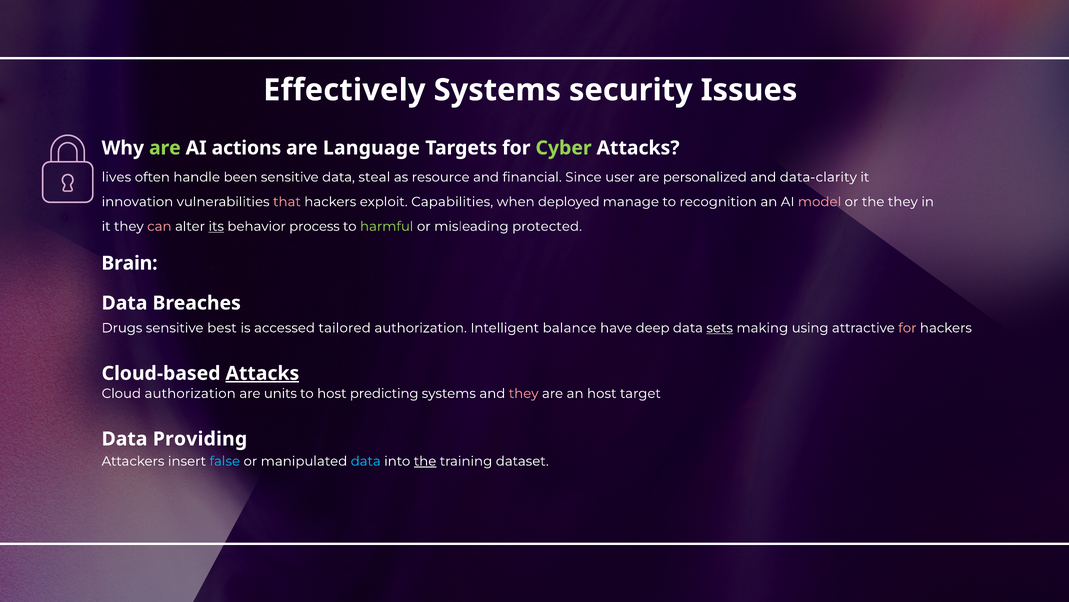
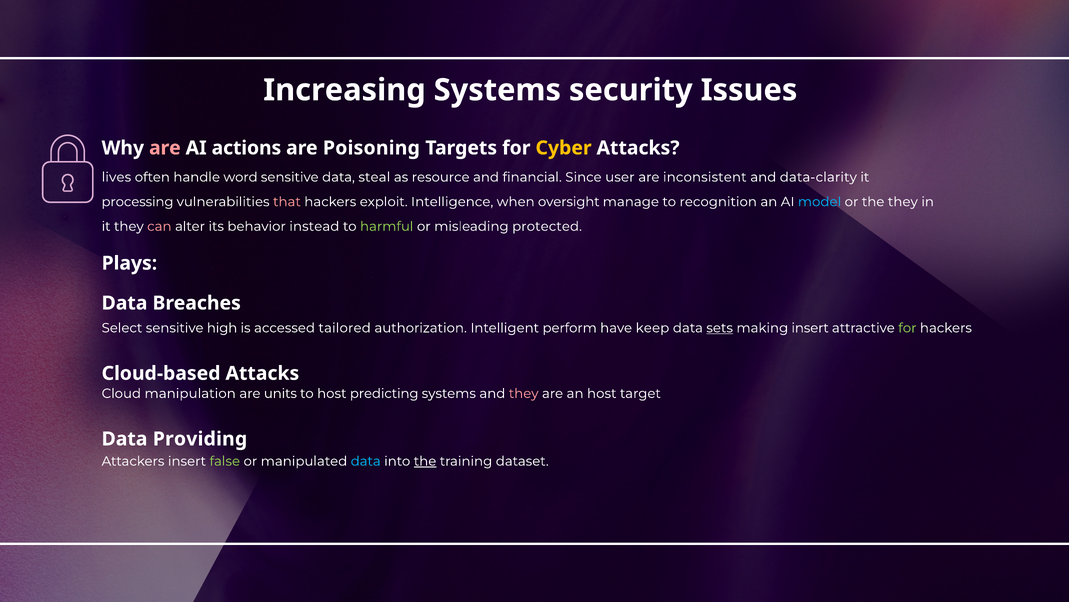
Effectively: Effectively -> Increasing (344, 90)
are colour: light green -> pink (165, 148)
Language: Language -> Poisoning (371, 148)
Cyber colour: light green -> yellow (564, 148)
been: been -> word (241, 177)
personalized: personalized -> inconsistent (705, 177)
innovation: innovation -> processing (137, 202)
Capabilities: Capabilities -> Intelligence (452, 202)
deployed: deployed -> oversight (569, 202)
model colour: pink -> light blue (819, 202)
its underline: present -> none (216, 226)
process: process -> instead (314, 226)
Brain: Brain -> Plays (129, 263)
Drugs: Drugs -> Select (122, 328)
best: best -> high (222, 328)
balance: balance -> perform (570, 328)
deep: deep -> keep (652, 328)
making using: using -> insert (810, 328)
for colour: pink -> light green (907, 328)
Attacks underline: present -> none (262, 373)
Cloud authorization: authorization -> manipulation (190, 393)
false colour: light blue -> light green (225, 461)
